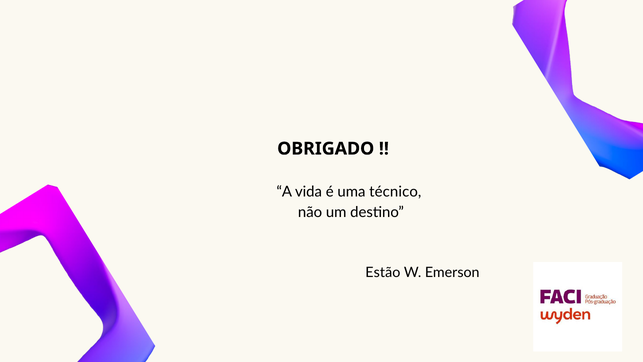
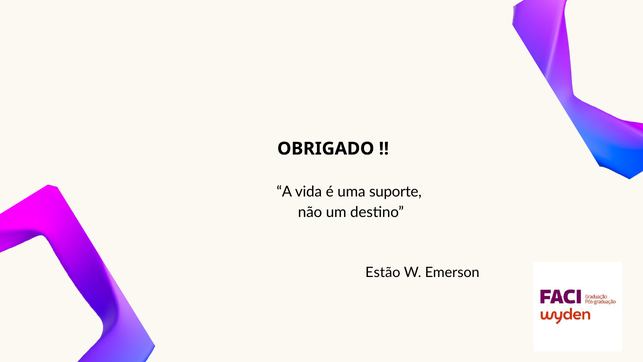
técnico: técnico -> suporte (395, 191)
